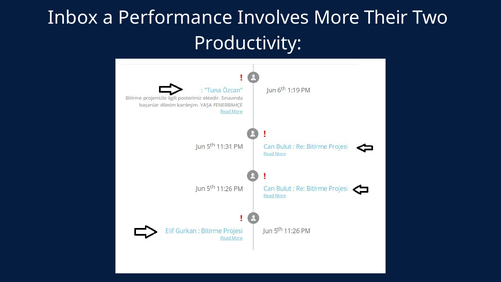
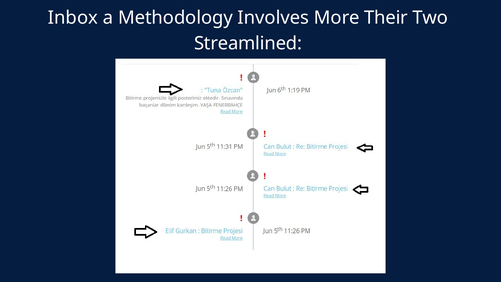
Performance: Performance -> Methodology (175, 18)
Productivity: Productivity -> Streamlined (248, 43)
